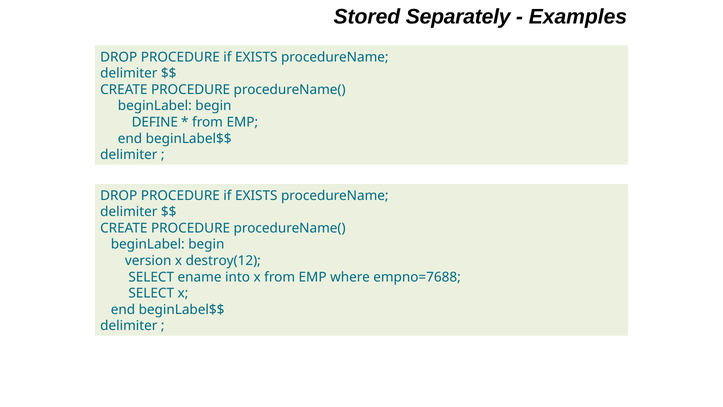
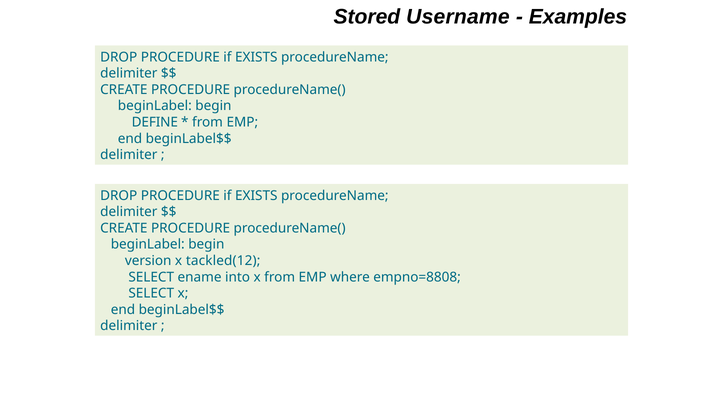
Separately: Separately -> Username (458, 17)
destroy(12: destroy(12 -> tackled(12 (223, 261)
empno=7688: empno=7688 -> empno=8808 (417, 277)
